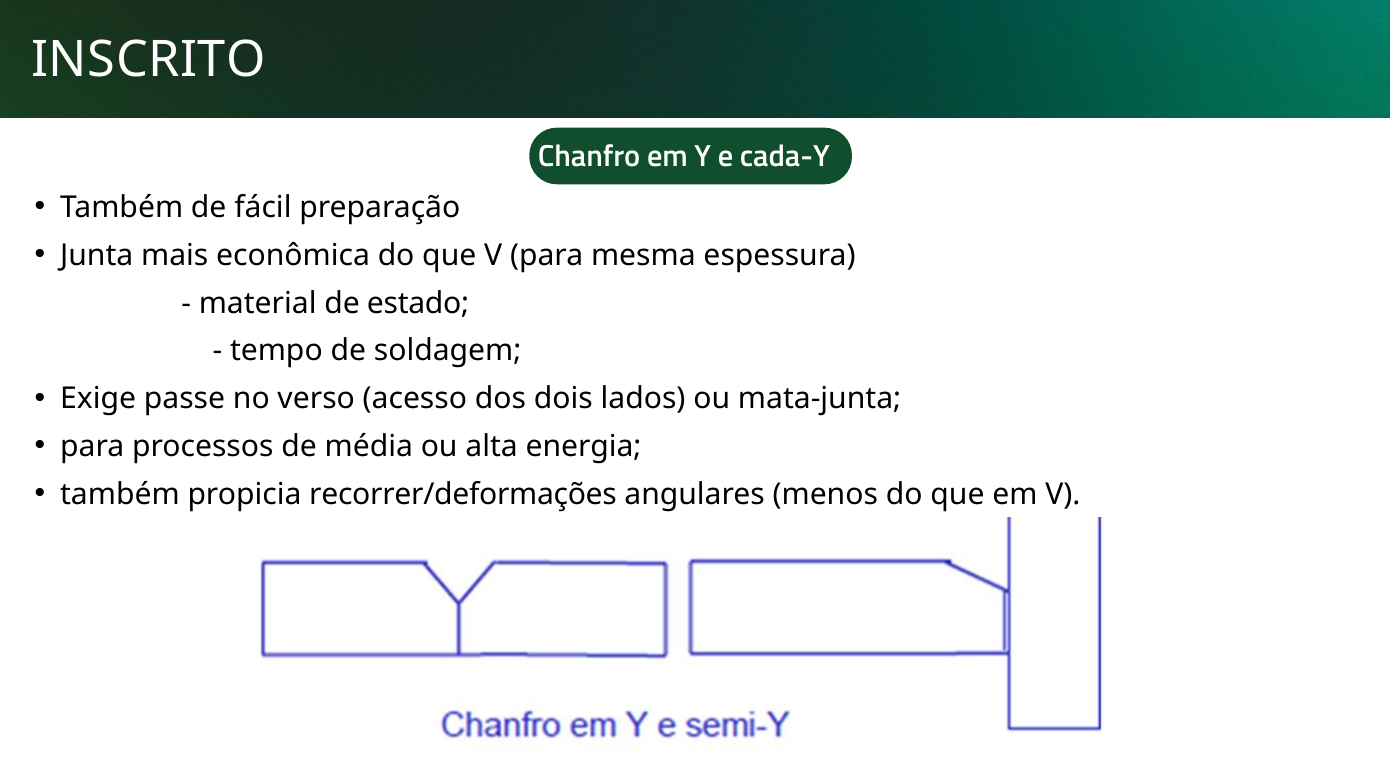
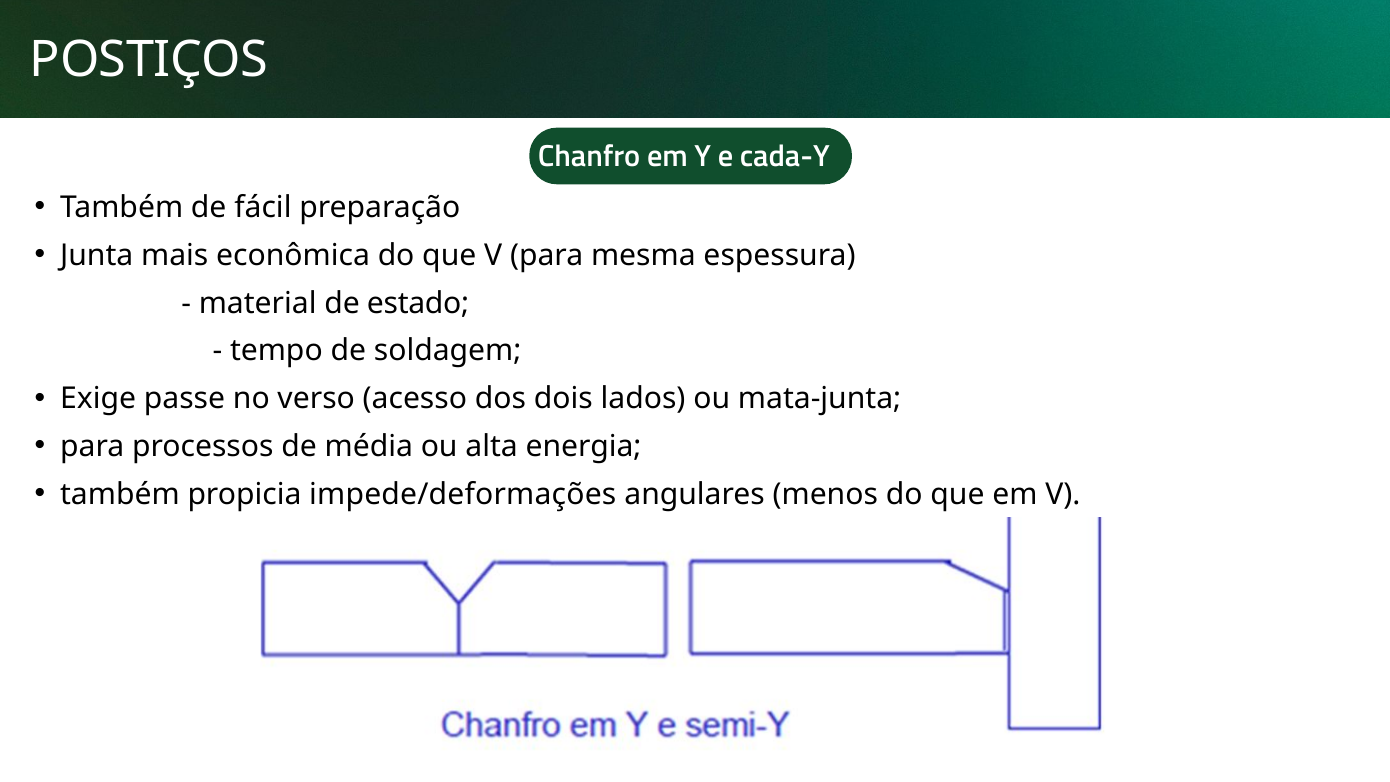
INSCRITO: INSCRITO -> POSTIÇOS (149, 60)
recorrer/deformações: recorrer/deformações -> impede/deformações (463, 494)
